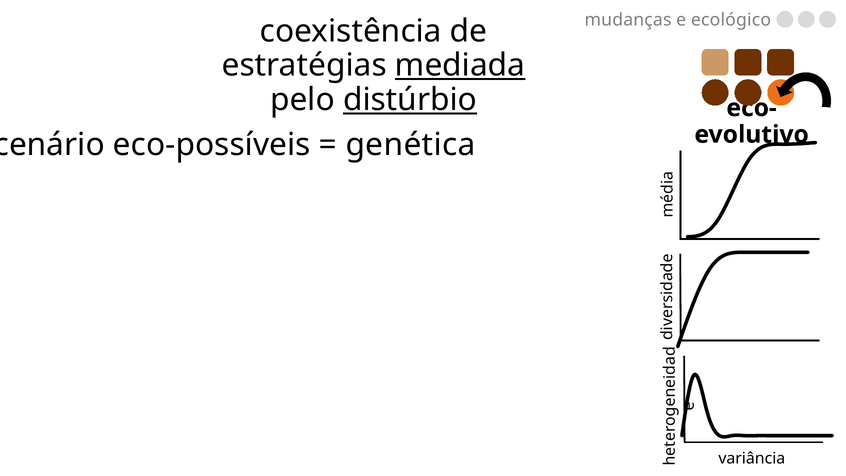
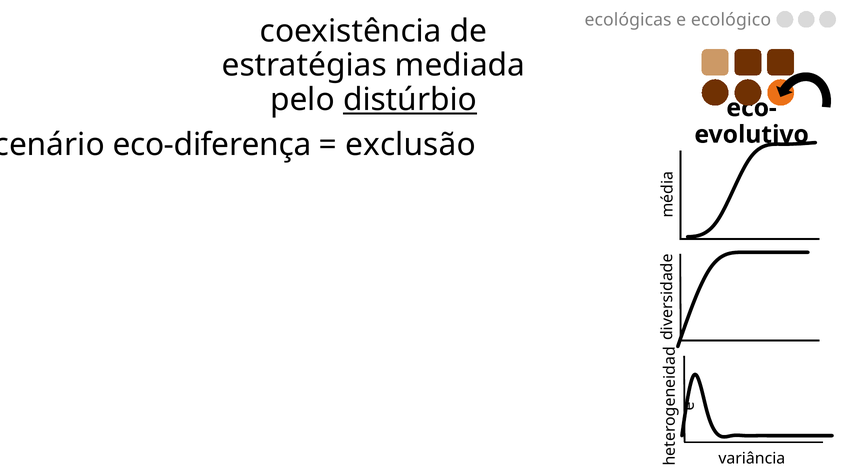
mudanças: mudanças -> ecológicas (628, 20)
mediada underline: present -> none (460, 65)
eco-possíveis: eco-possíveis -> eco-diferença (212, 145)
genética: genética -> exclusão (411, 145)
